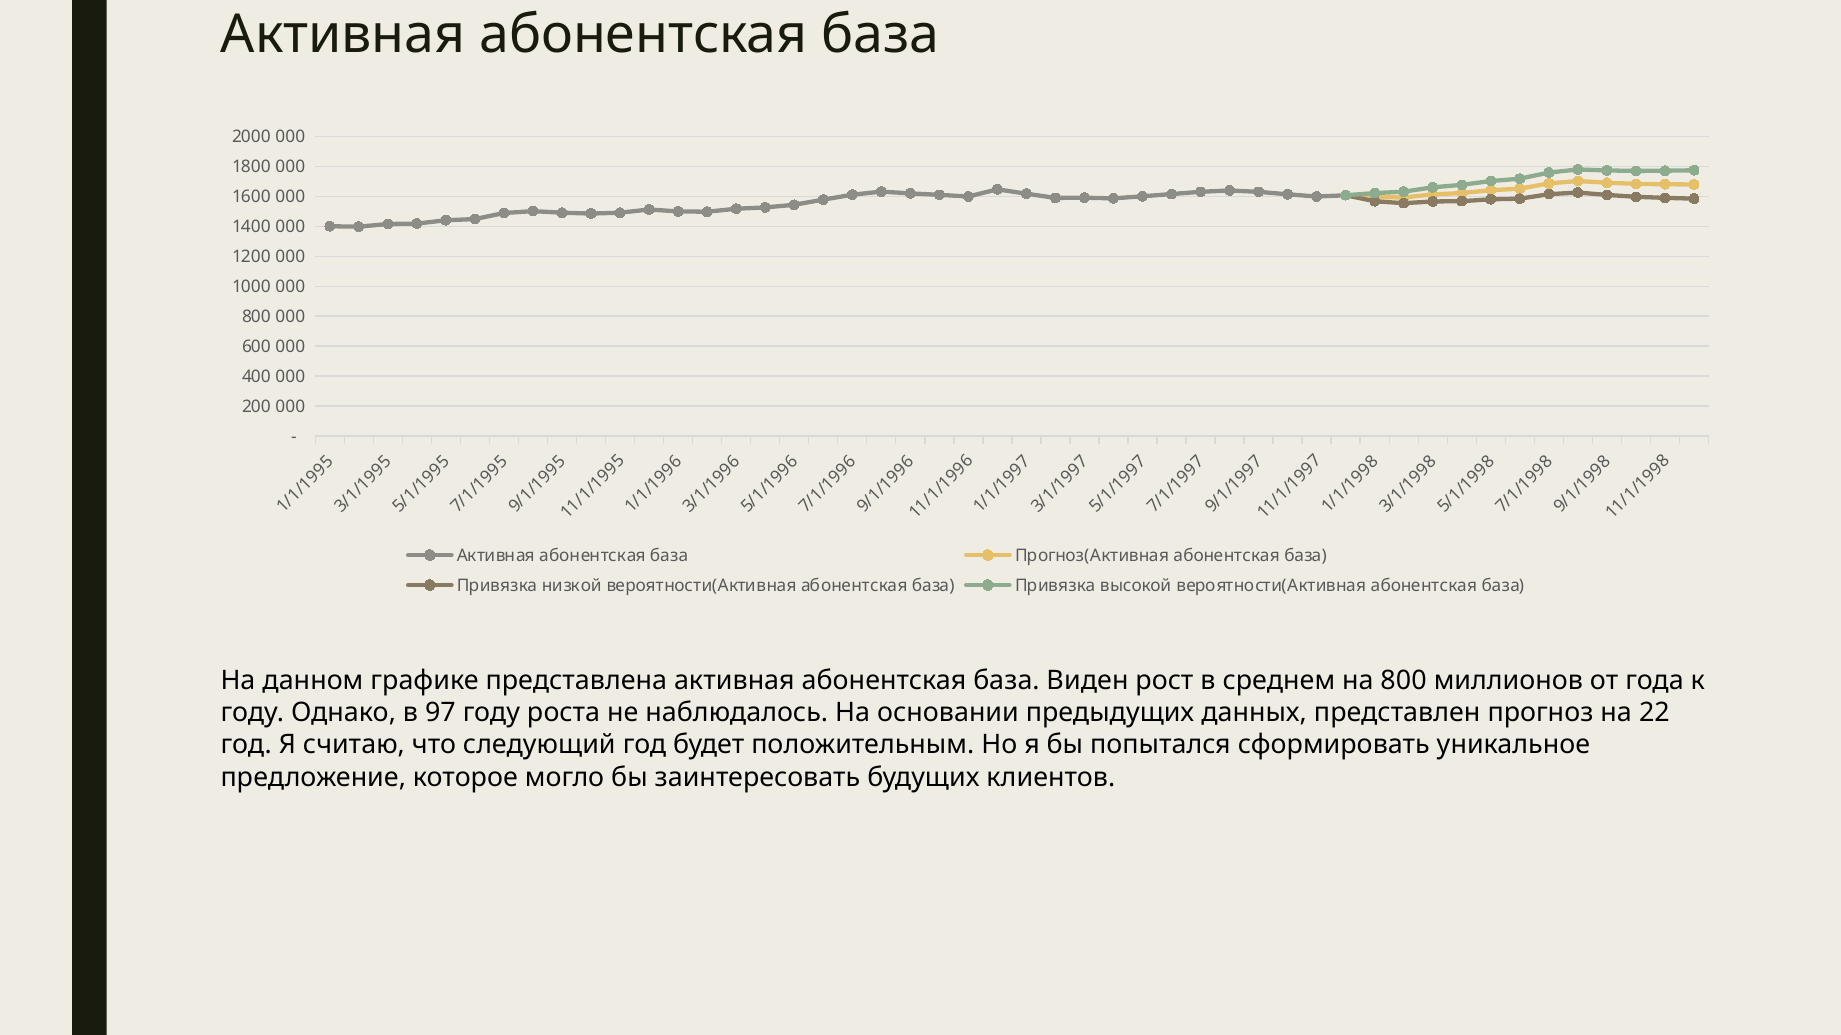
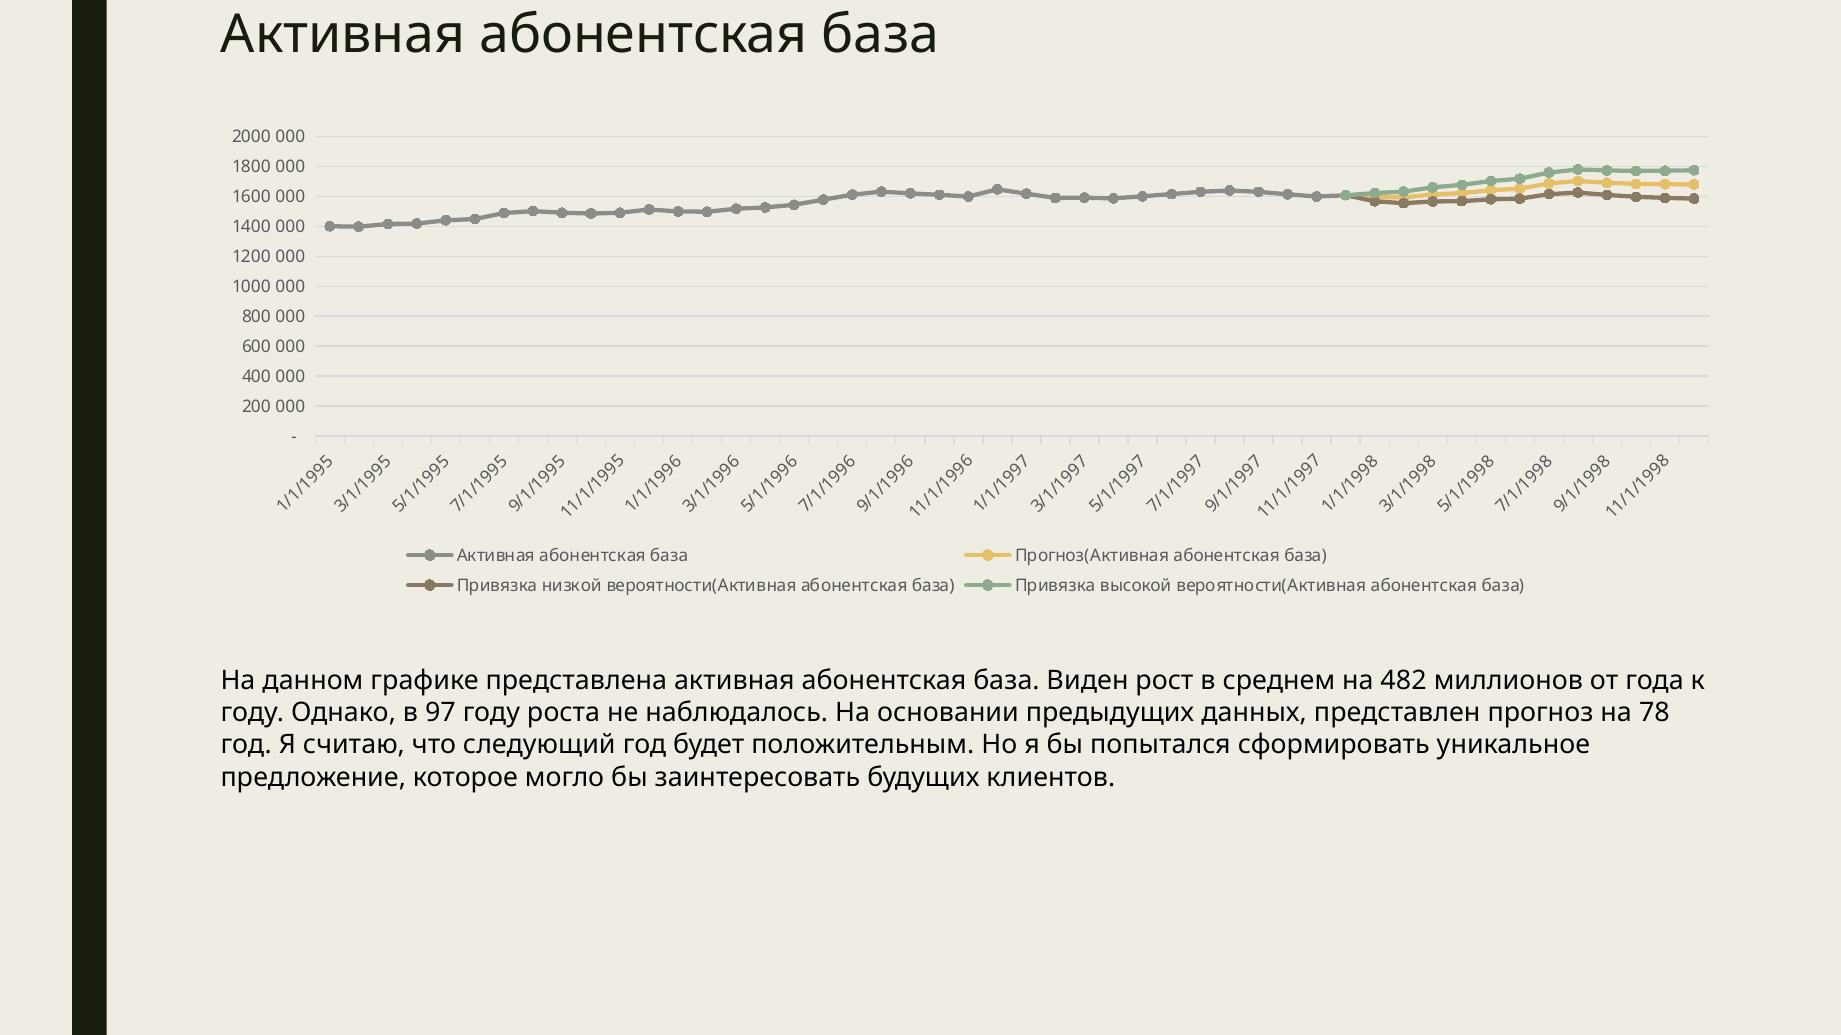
на 800: 800 -> 482 (1404, 681)
22: 22 -> 78 (1654, 713)
